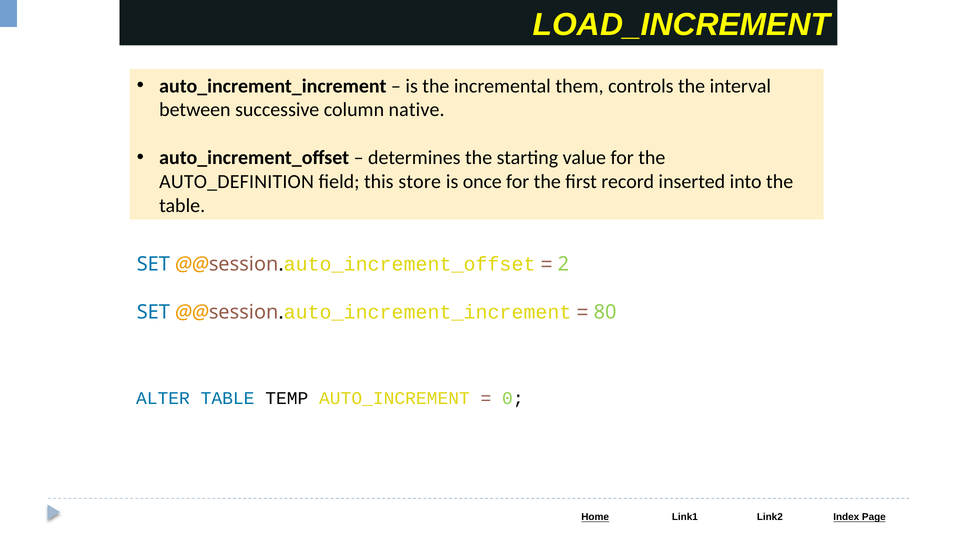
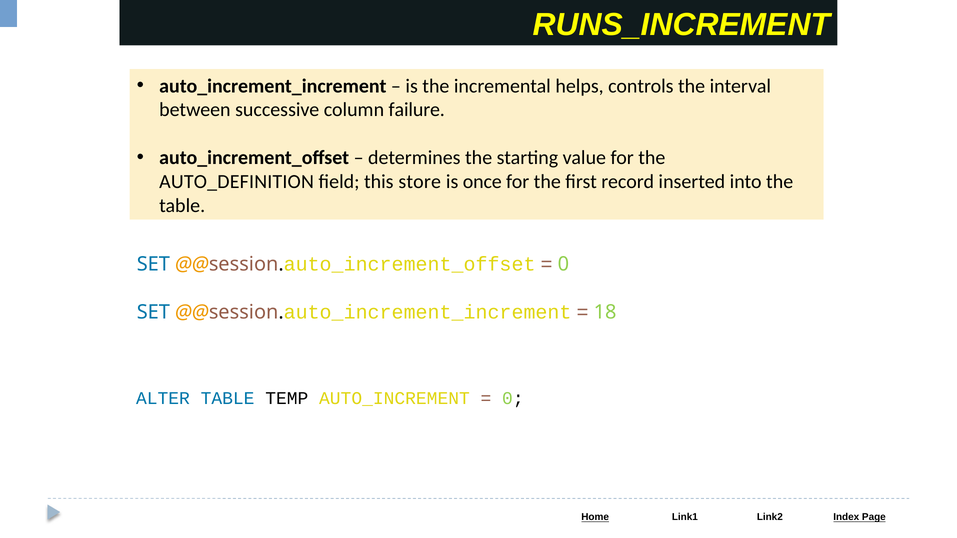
LOAD_INCREMENT: LOAD_INCREMENT -> RUNS_INCREMENT (681, 25)
them: them -> helps (580, 86)
native: native -> failure (417, 110)
2: 2 -> 0 (563, 265)
80: 80 -> 18 (605, 312)
